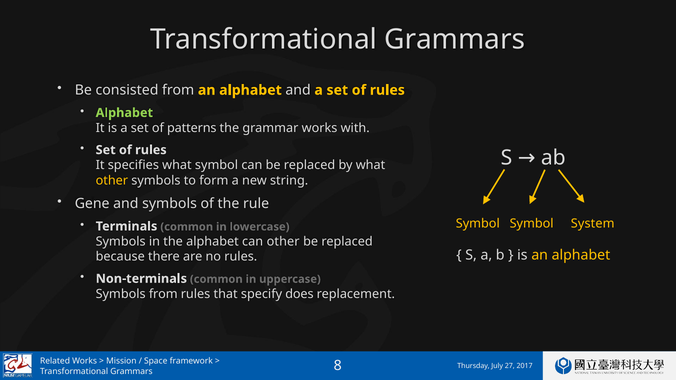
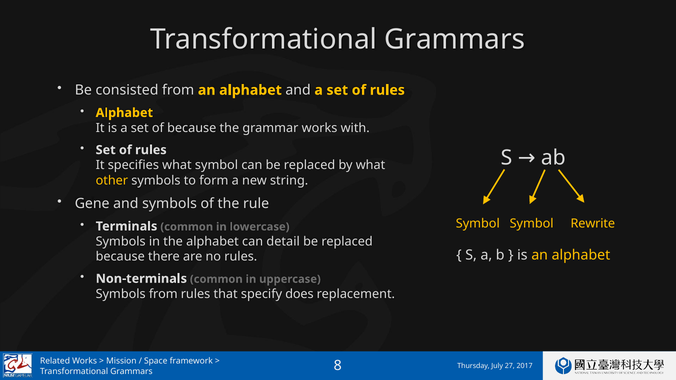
Alphabet colour: light green -> yellow (124, 113)
of patterns: patterns -> because (192, 128)
System: System -> Rewrite (593, 224)
can other: other -> detail (283, 242)
